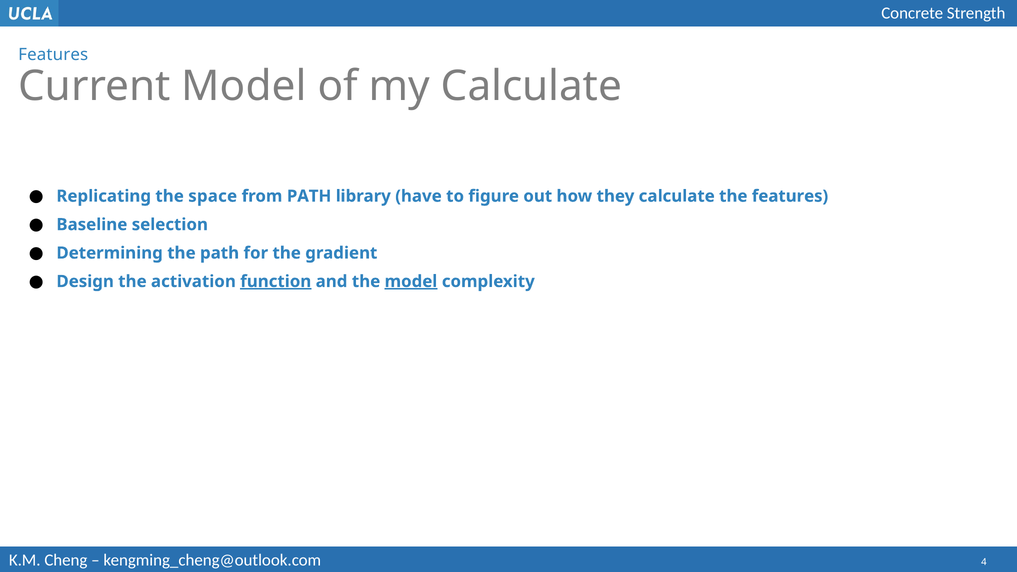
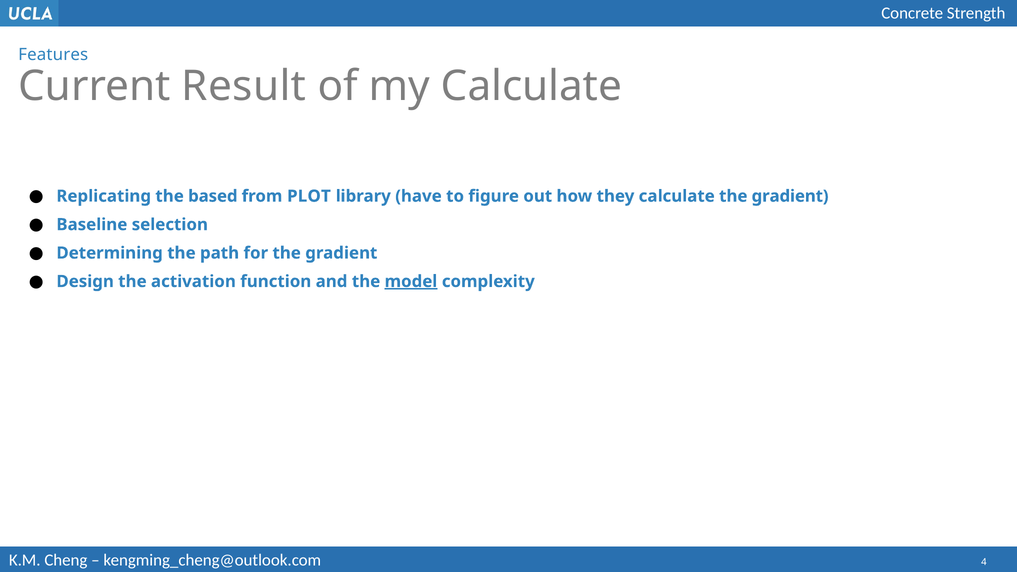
Current Model: Model -> Result (244, 86)
the space: space -> based (213, 196)
from PATH: PATH -> PLOT (309, 196)
calculate the features: features -> gradient (790, 196)
function underline: present -> none (276, 281)
